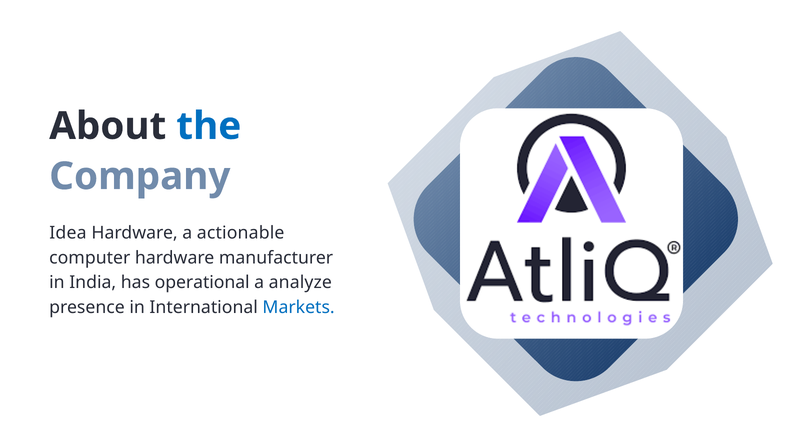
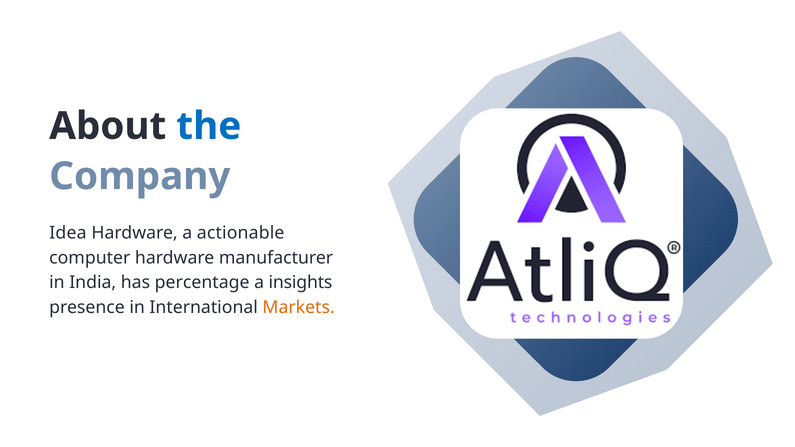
operational: operational -> percentage (202, 283)
analyze: analyze -> insights (300, 283)
Markets colour: blue -> orange (299, 307)
